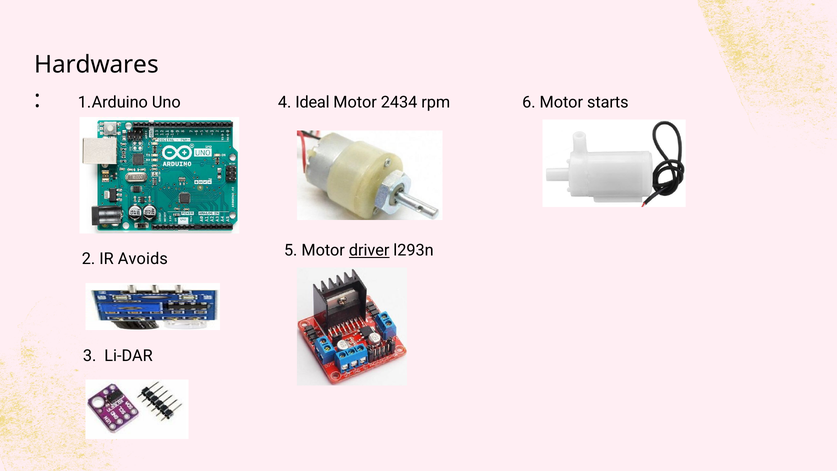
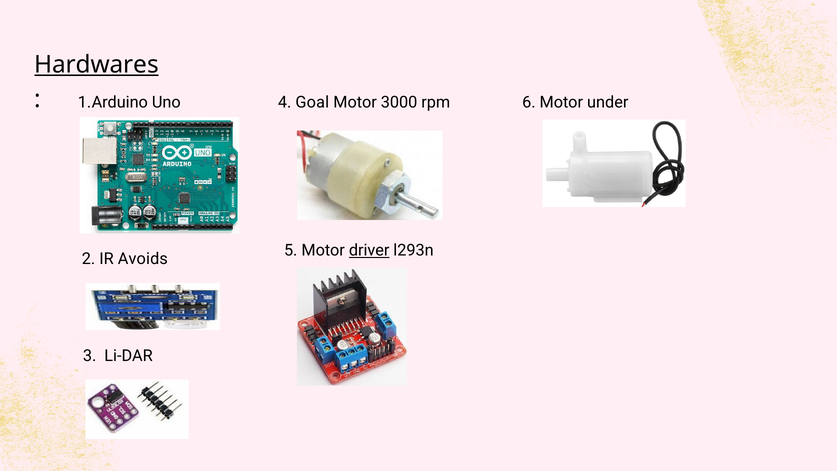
Hardwares underline: none -> present (96, 65)
Ideal: Ideal -> Goal (312, 102)
2434: 2434 -> 3000 (399, 102)
starts: starts -> under (608, 102)
